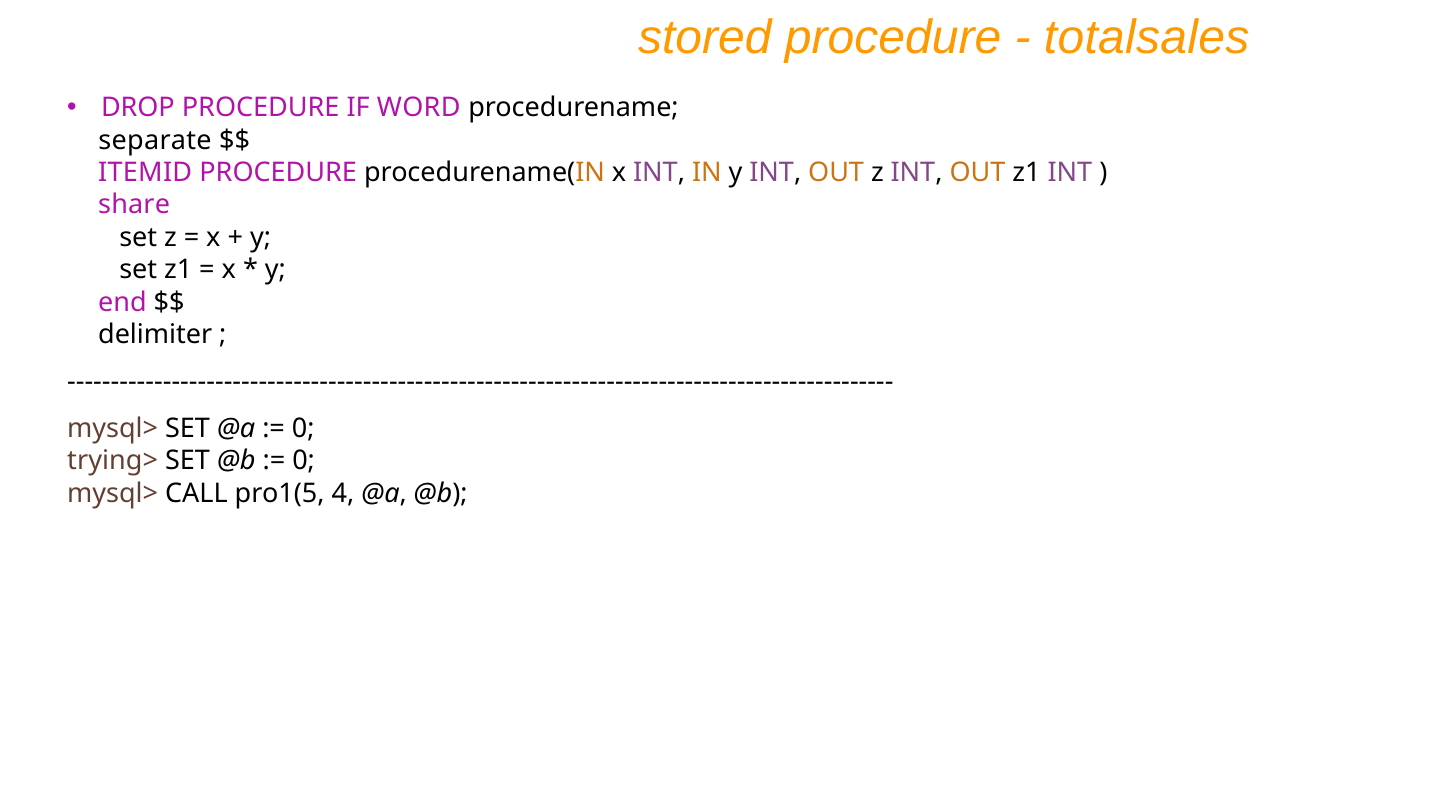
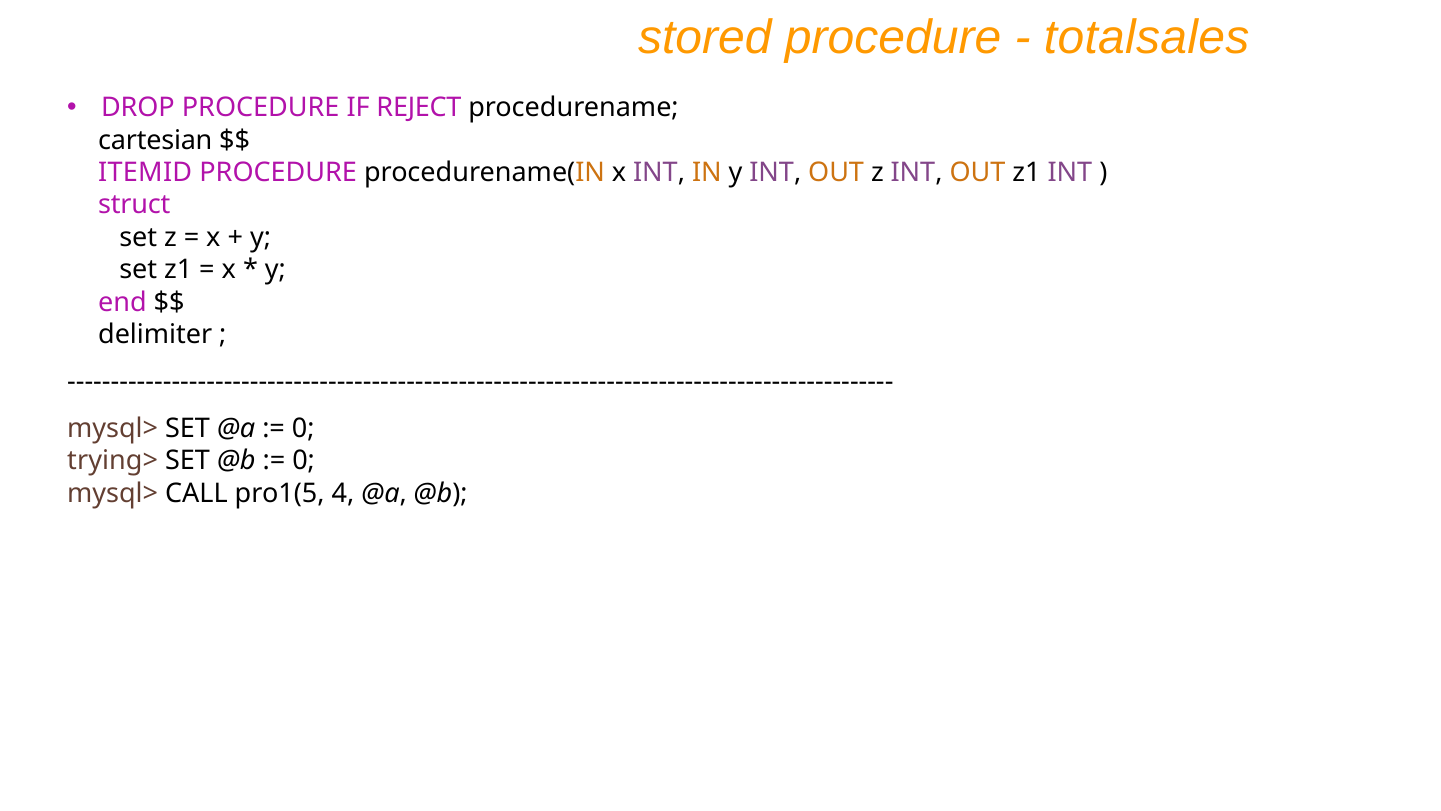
WORD: WORD -> REJECT (419, 108)
separate: separate -> cartesian (155, 140)
share: share -> struct (134, 205)
